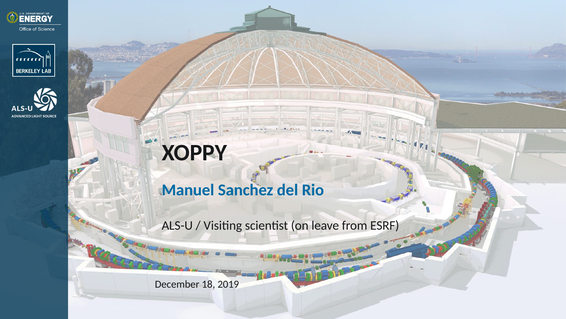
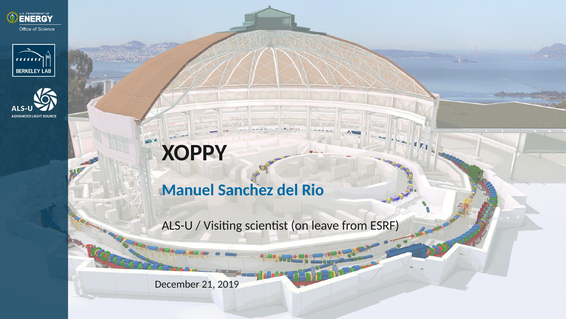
18: 18 -> 21 (208, 284)
